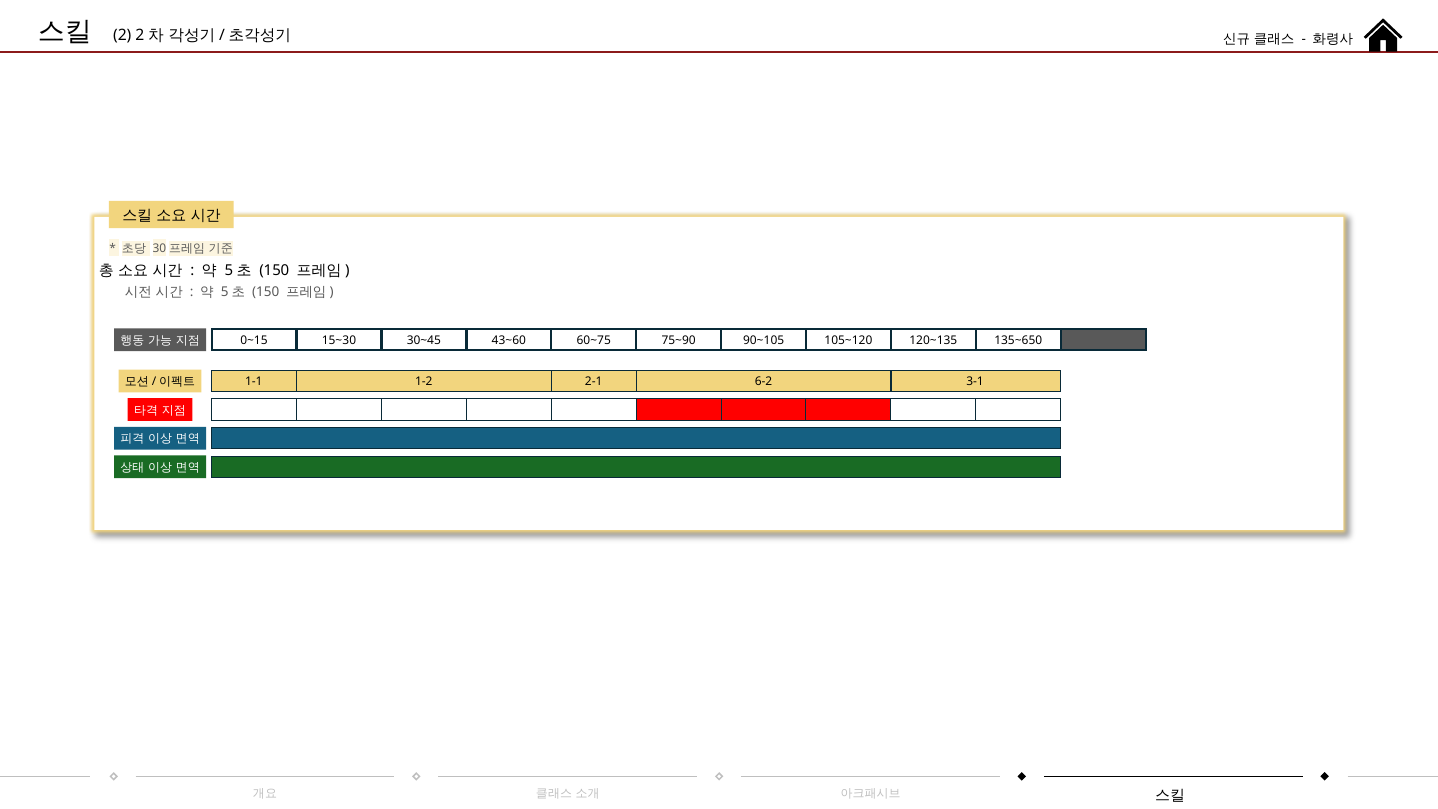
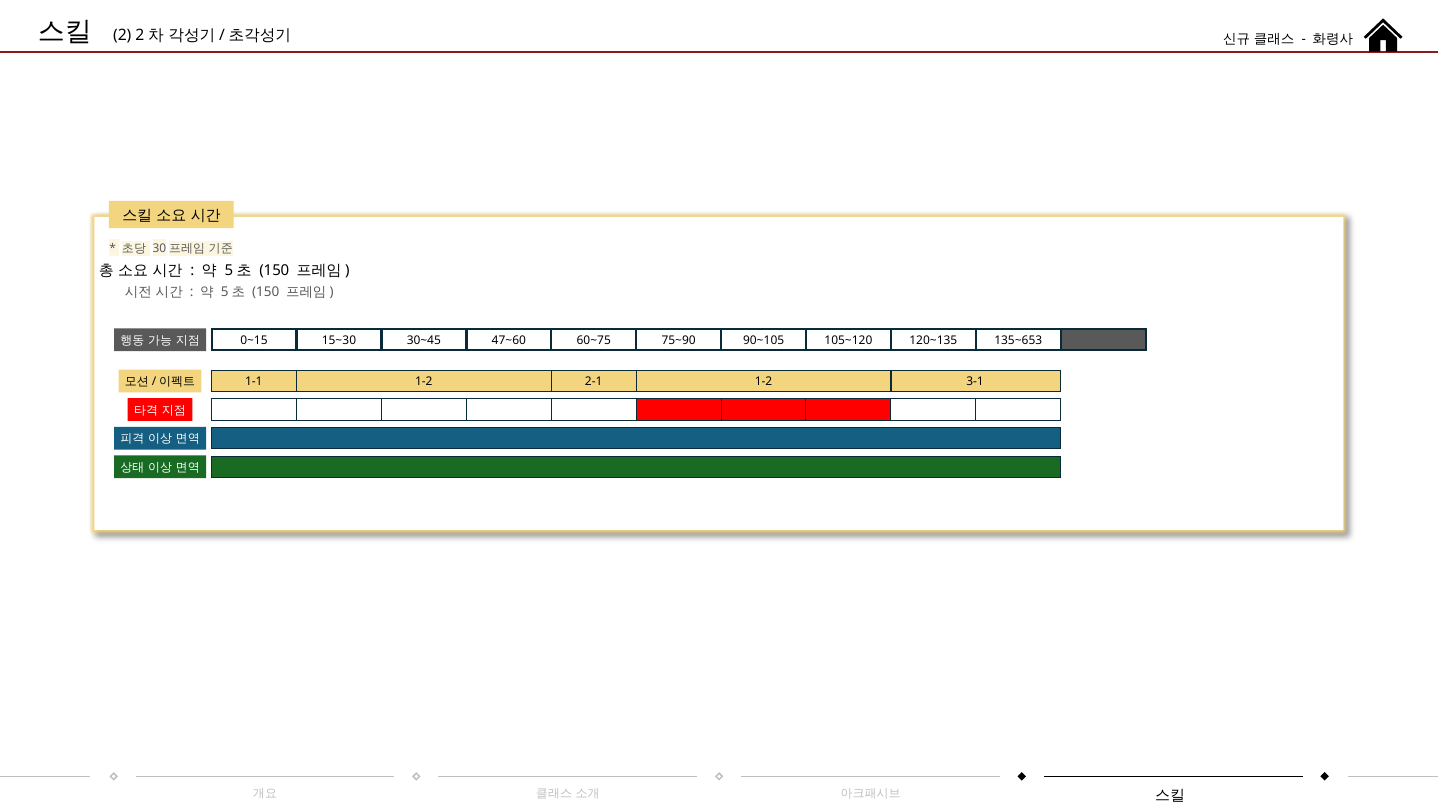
43~60: 43~60 -> 47~60 (509, 340)
135~650: 135~650 -> 135~653 (1018, 340)
6-2: 6-2 -> 1-2 (764, 382)
